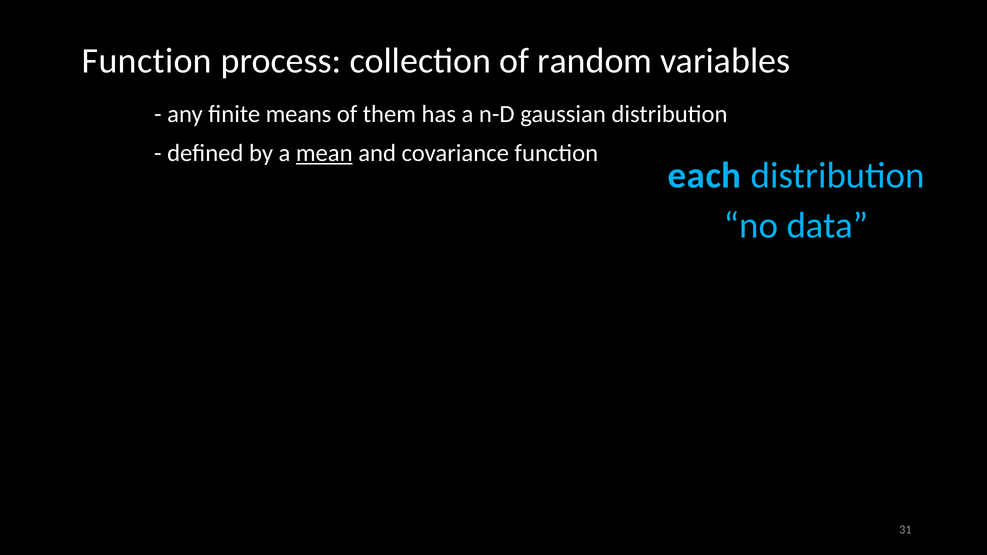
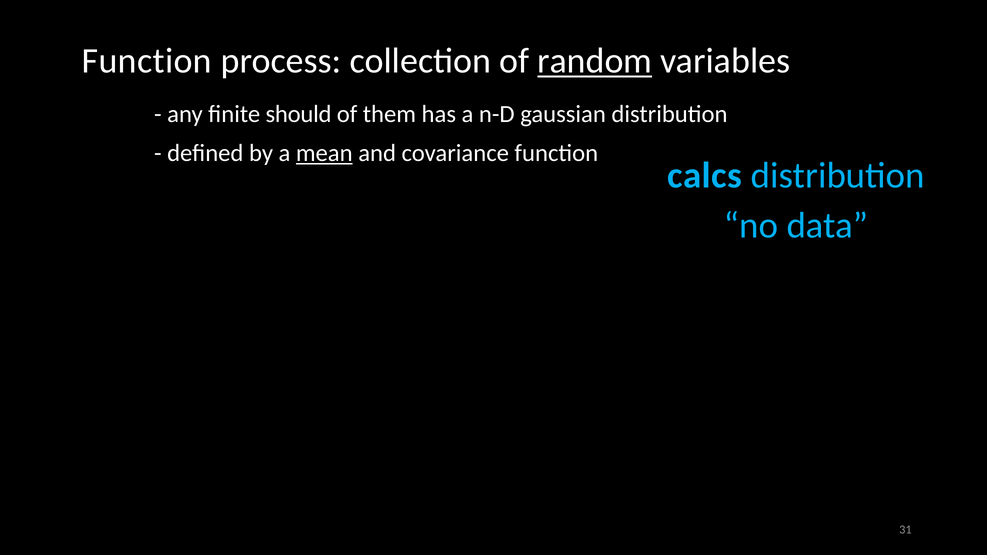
random underline: none -> present (595, 61)
means: means -> should (299, 114)
each: each -> calcs (705, 175)
